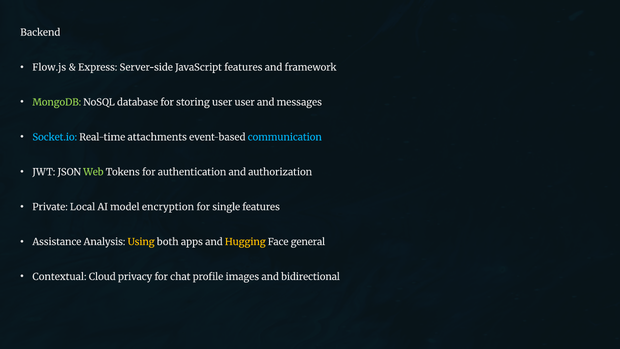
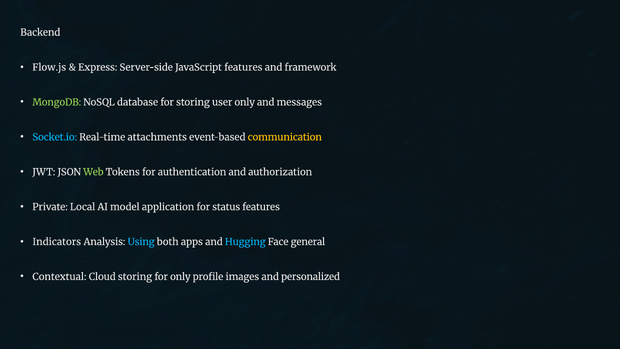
user user: user -> only (245, 102)
communication colour: light blue -> yellow (285, 137)
encryption: encryption -> application (168, 207)
single: single -> status (226, 207)
Assistance: Assistance -> Indicators (57, 242)
Using colour: yellow -> light blue (141, 242)
Hugging colour: yellow -> light blue (245, 242)
Cloud privacy: privacy -> storing (135, 277)
for chat: chat -> only (180, 277)
bidirectional: bidirectional -> personalized (311, 277)
